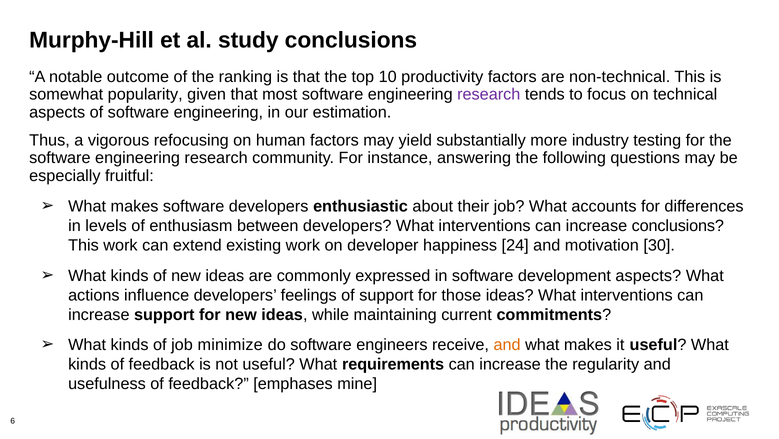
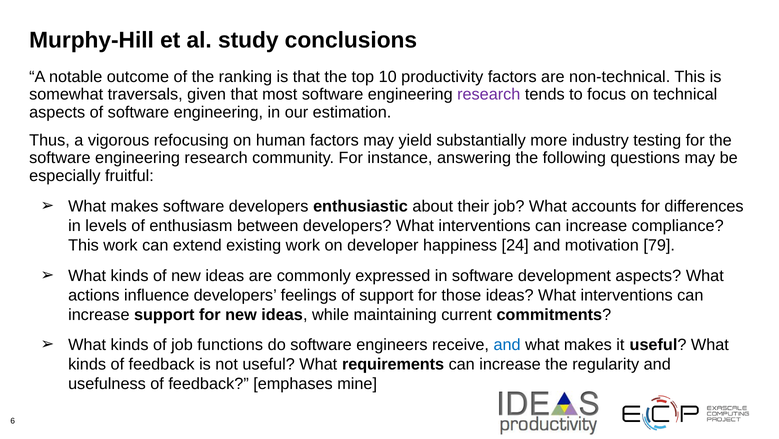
popularity: popularity -> traversals (145, 94)
increase conclusions: conclusions -> compliance (678, 225)
30: 30 -> 79 (659, 245)
minimize: minimize -> functions (230, 344)
and colour: orange -> blue (507, 344)
